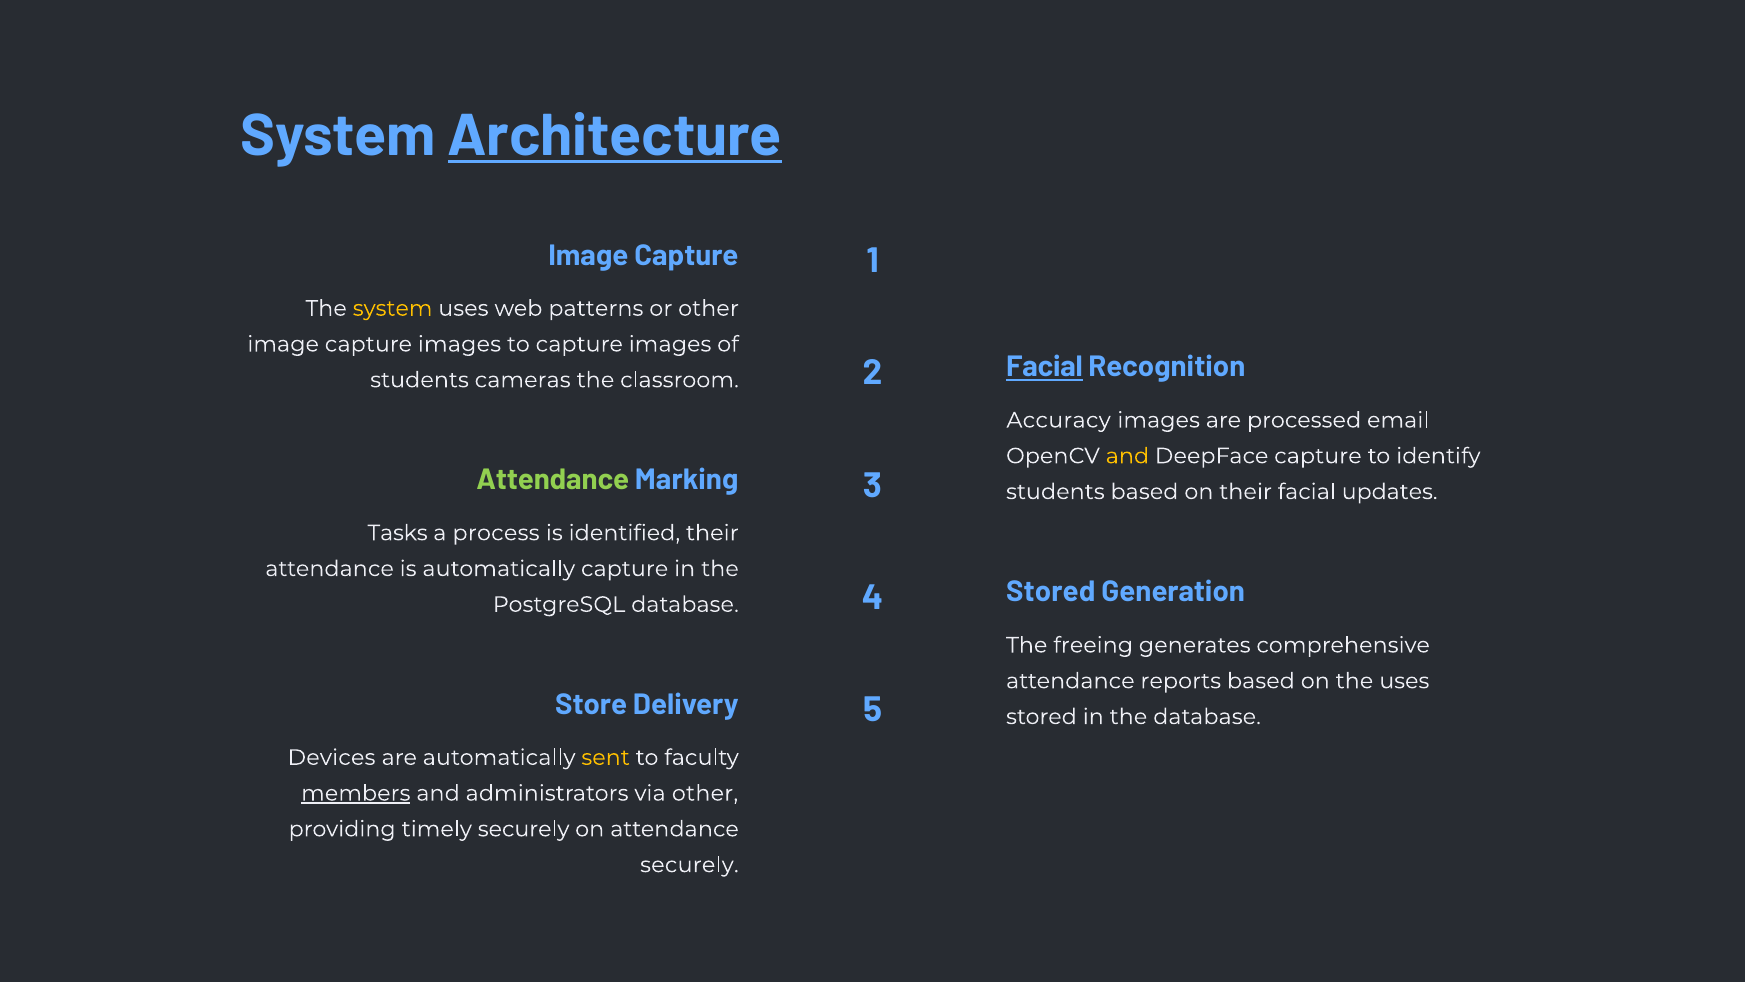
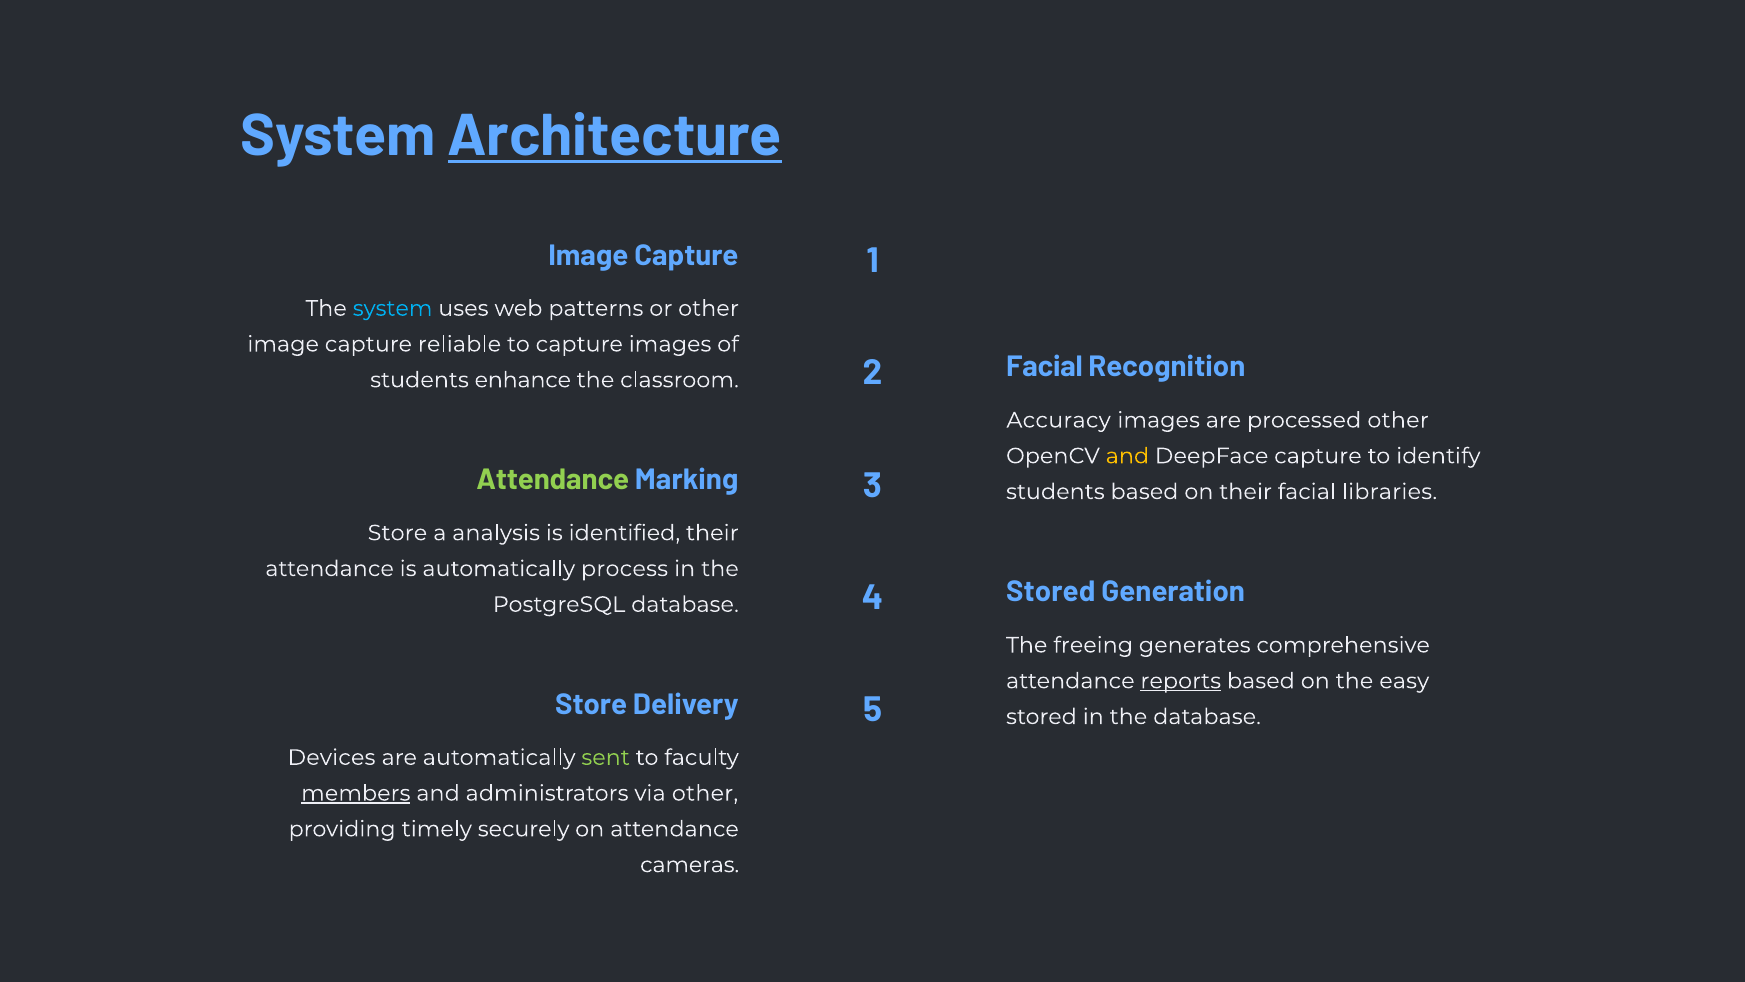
system colour: yellow -> light blue (393, 308)
image capture images: images -> reliable (459, 344)
cameras: cameras -> enhance (523, 380)
Facial underline: present -> none (1044, 367)
processed email: email -> other (1398, 420)
updates: updates -> libraries (1389, 492)
Tasks: Tasks -> Store (397, 533)
process: process -> analysis (496, 533)
automatically capture: capture -> process (625, 568)
reports underline: none -> present (1181, 681)
the uses: uses -> easy (1404, 681)
sent colour: yellow -> light green (606, 757)
securely: securely -> cameras (690, 865)
